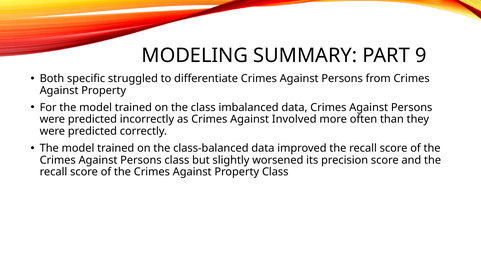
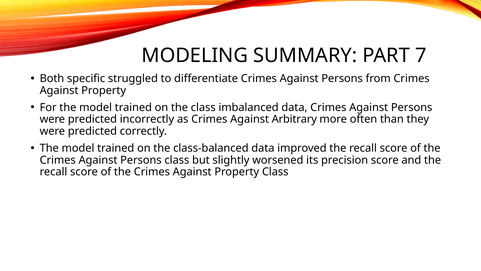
9: 9 -> 7 (421, 56)
Involved: Involved -> Arbitrary (294, 119)
